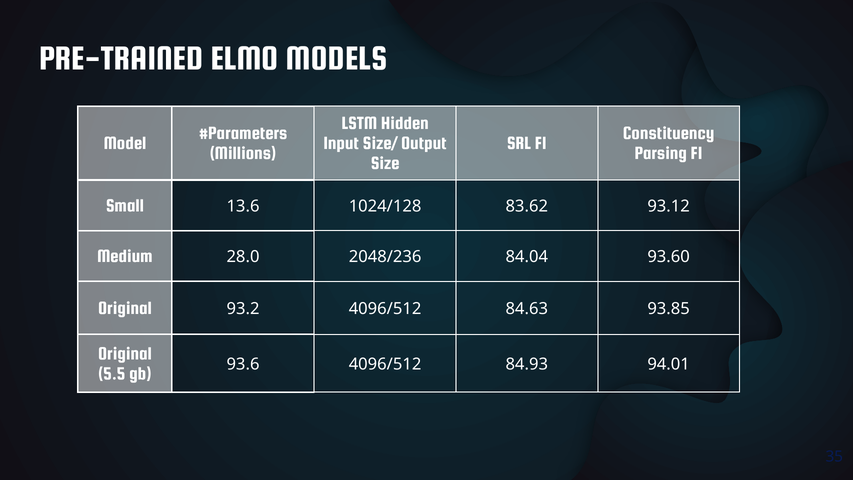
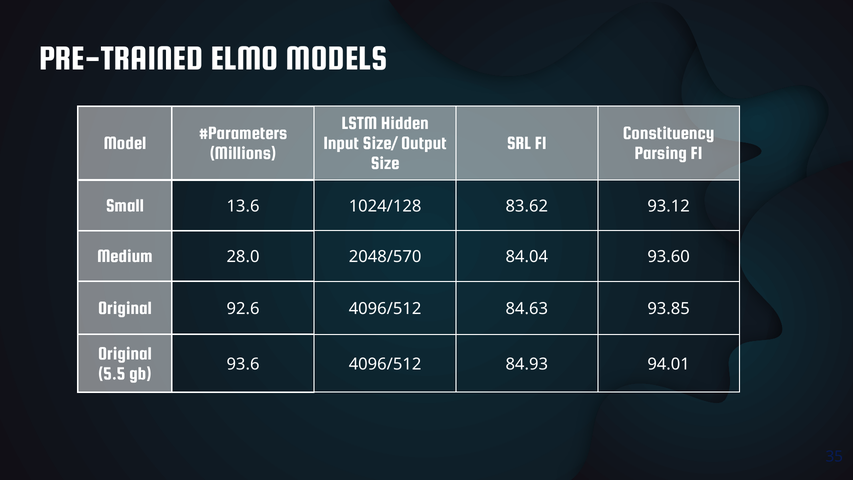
2048/236: 2048/236 -> 2048/570 (385, 257)
93.2: 93.2 -> 92.6 (243, 309)
